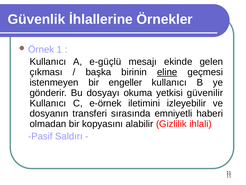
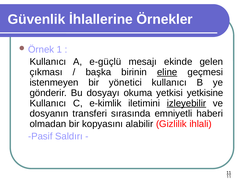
engeller: engeller -> yönetici (125, 82)
güvenilir: güvenilir -> yetkisine (205, 93)
e-örnek: e-örnek -> e-kimlik (105, 103)
izleyebilir underline: none -> present (186, 103)
